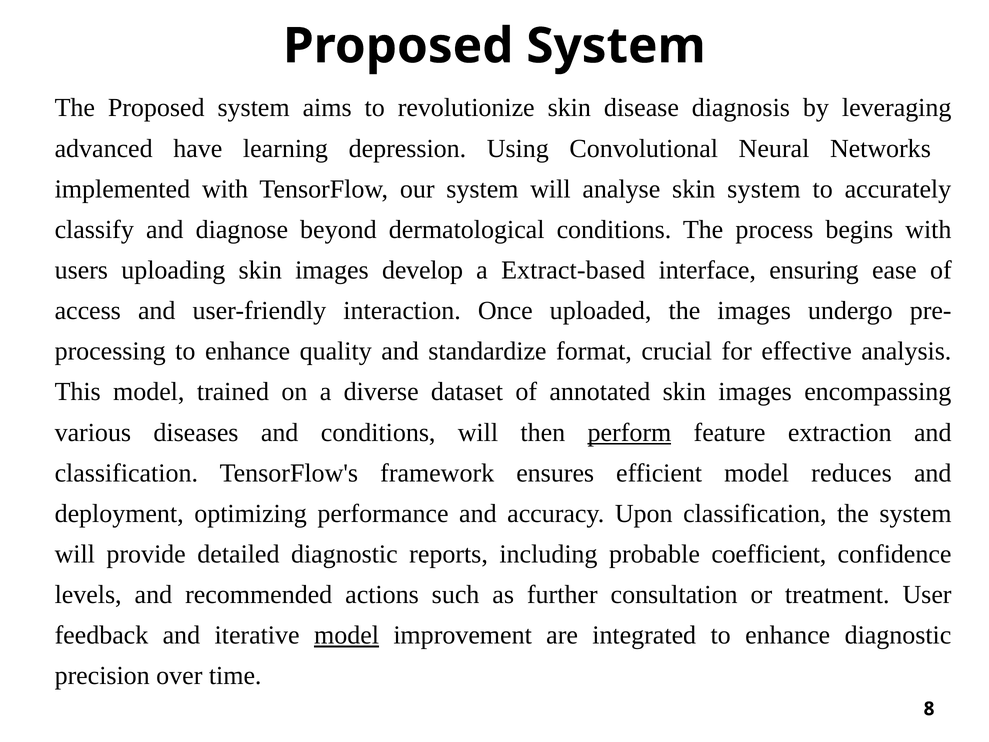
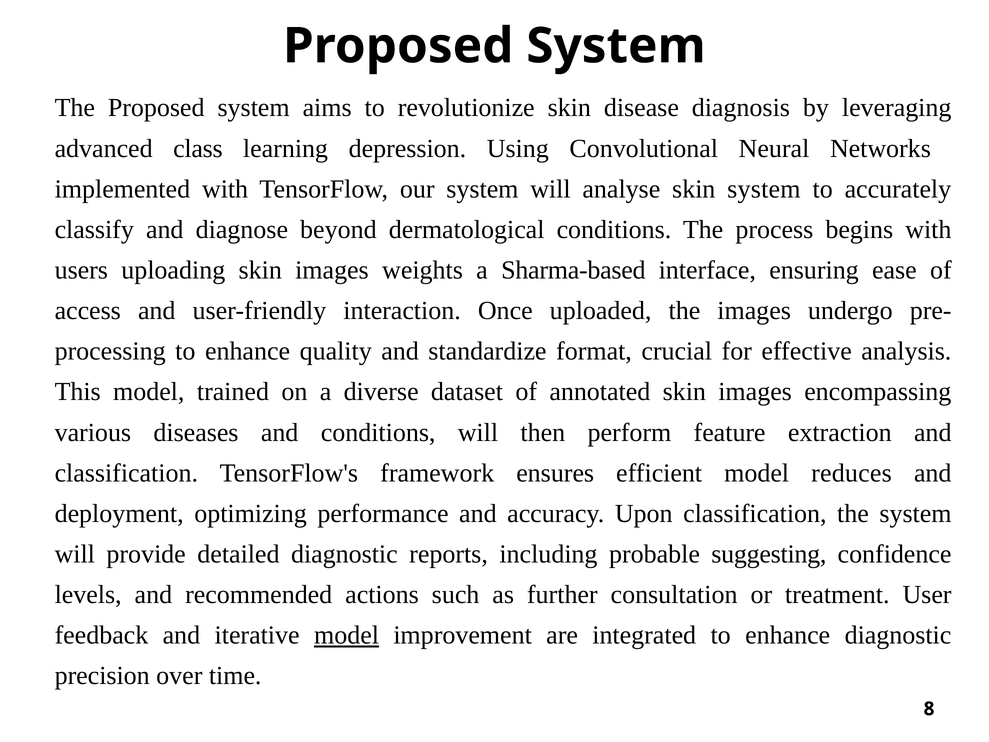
have: have -> class (198, 148)
develop: develop -> weights (423, 270)
Extract-based: Extract-based -> Sharma-based (573, 270)
perform underline: present -> none (629, 432)
coefficient: coefficient -> suggesting (769, 554)
